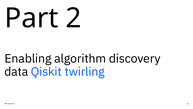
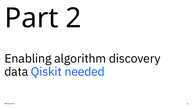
twirling: twirling -> needed (85, 71)
